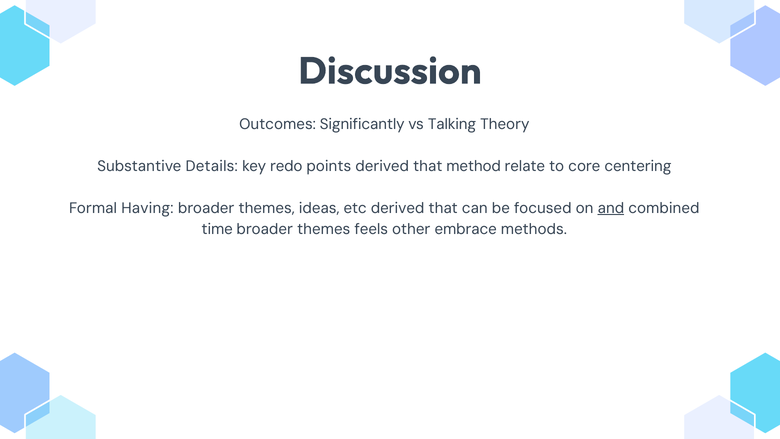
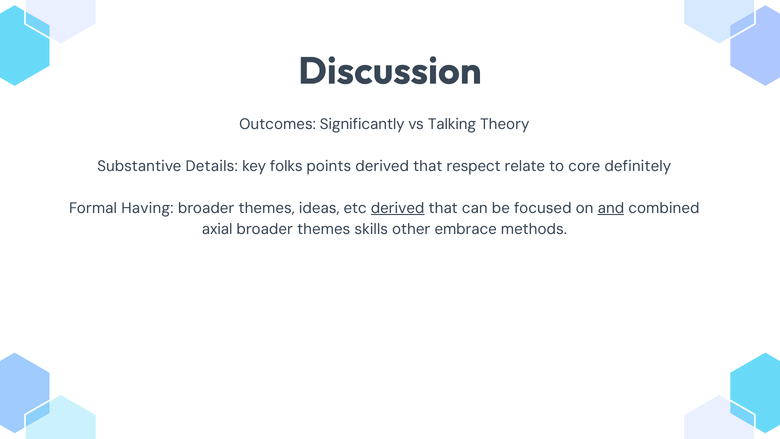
redo: redo -> folks (286, 166)
method: method -> respect (474, 166)
centering: centering -> definitely (638, 166)
derived underline: none -> present (398, 208)
time: time -> axial (217, 229)
feels: feels -> skills (371, 229)
